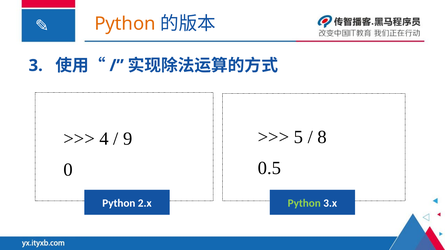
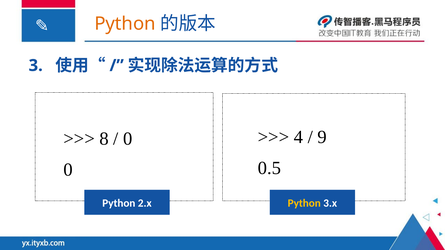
5: 5 -> 4 (298, 137)
8: 8 -> 9 (322, 137)
4: 4 -> 8 (104, 139)
9: 9 -> 0 (128, 139)
Python colour: light green -> yellow (304, 203)
